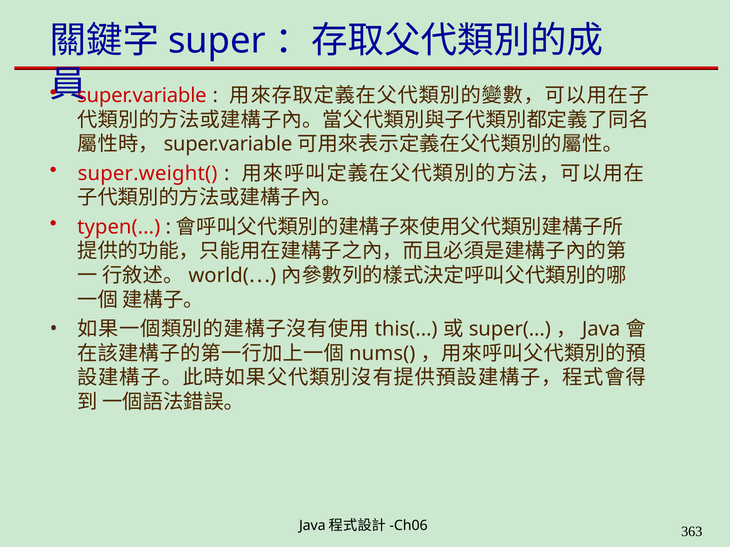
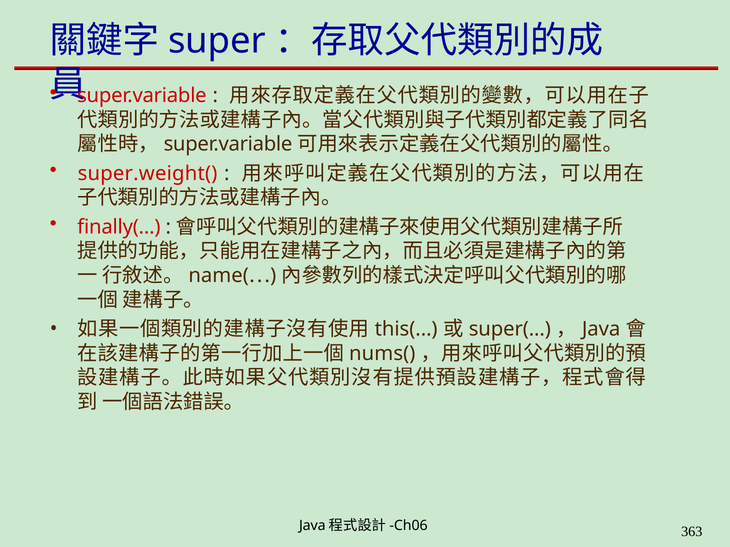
typen(: typen( -> finally( (119, 227)
world(: world( -> name( (219, 276)
